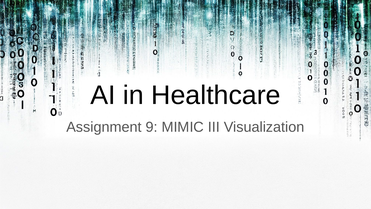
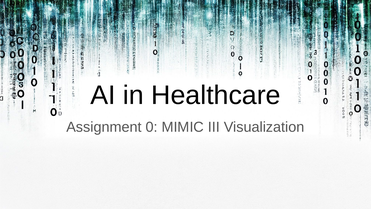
9: 9 -> 0 (152, 127)
